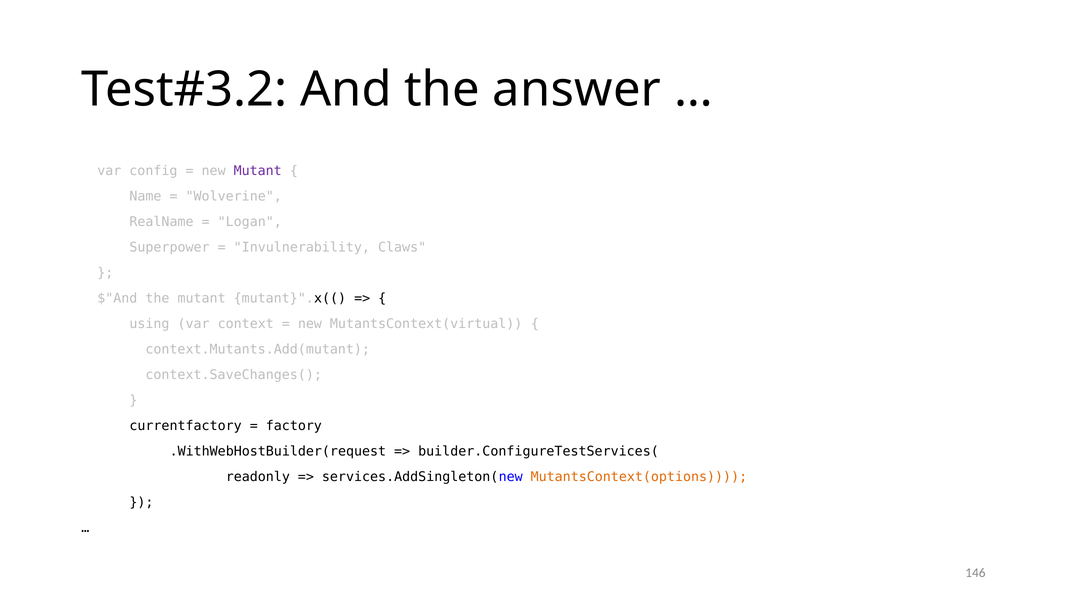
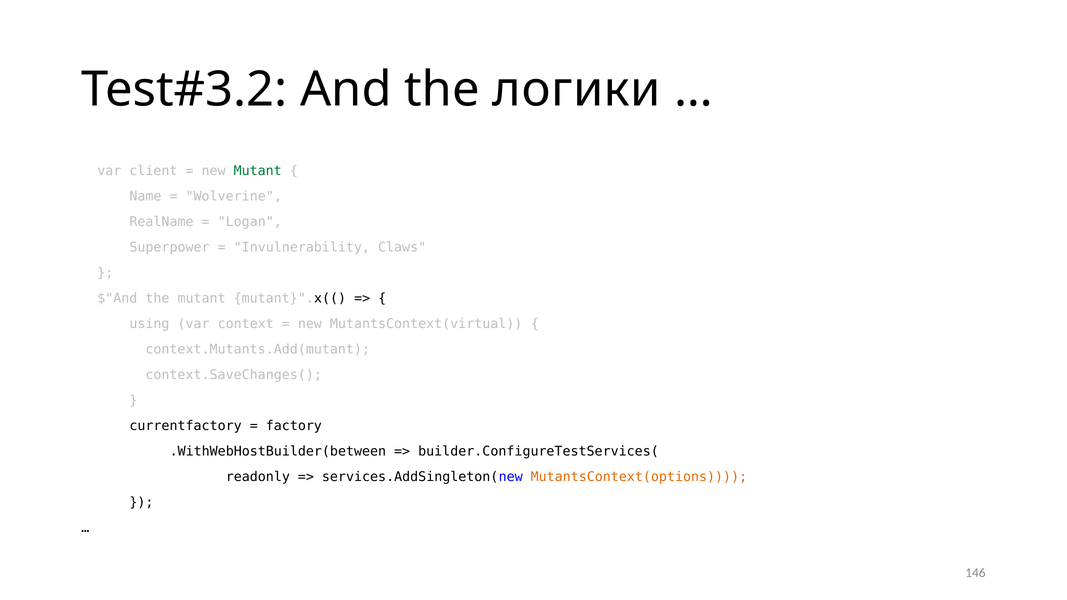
answer: answer -> логики (577, 90)
config: config -> client (153, 171)
Mutant colour: purple -> green (258, 171)
.WithWebHostBuilder(request: .WithWebHostBuilder(request -> .WithWebHostBuilder(between (278, 452)
